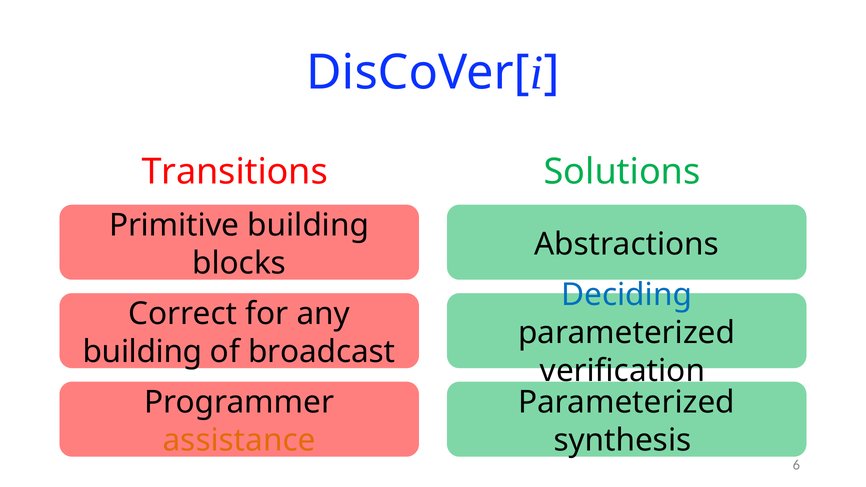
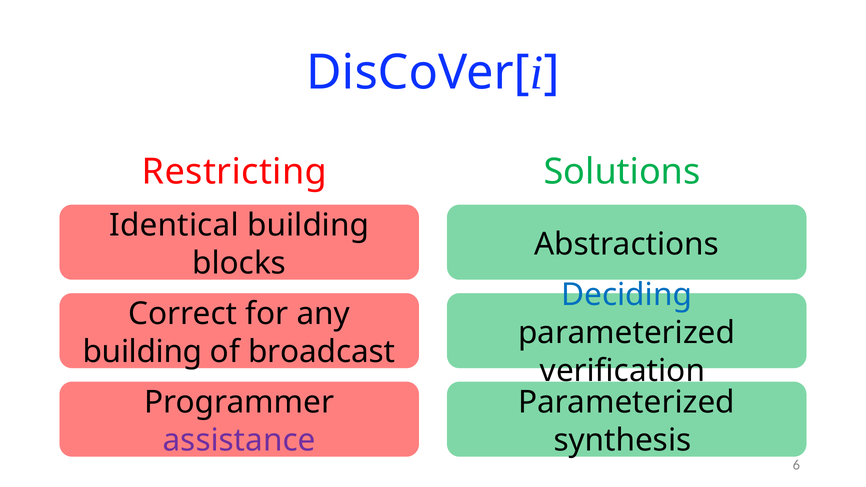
Transitions: Transitions -> Restricting (234, 172)
Primitive: Primitive -> Identical (174, 225)
assistance colour: orange -> purple (239, 440)
